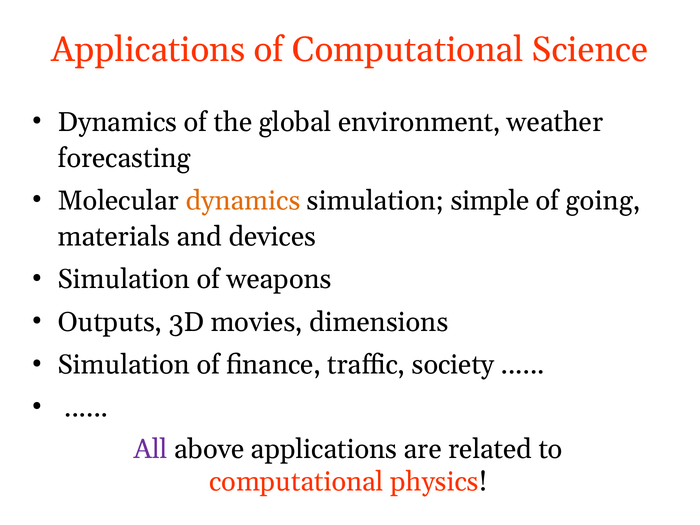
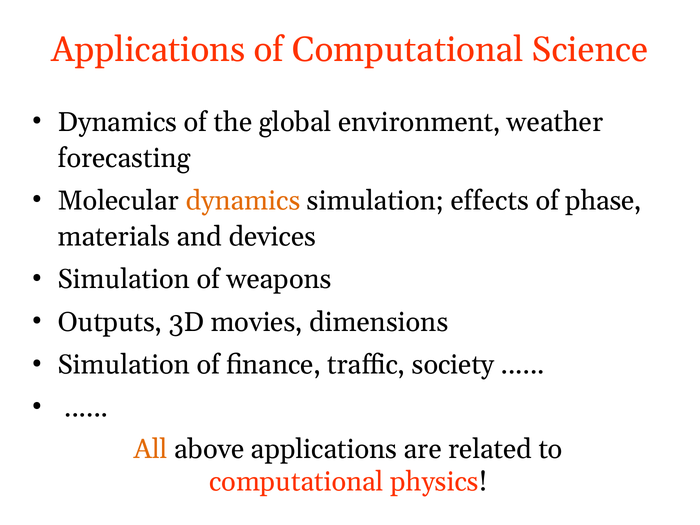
simple: simple -> effects (490, 201)
going: going -> phase (603, 201)
All colour: purple -> orange (151, 449)
